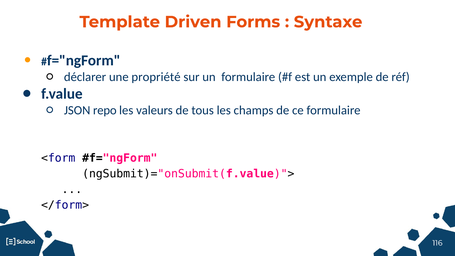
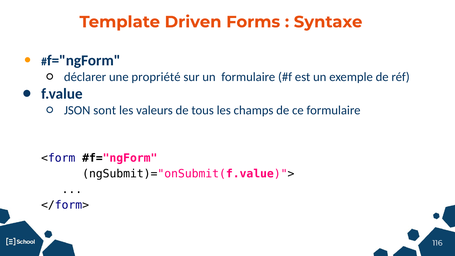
repo: repo -> sont (105, 110)
